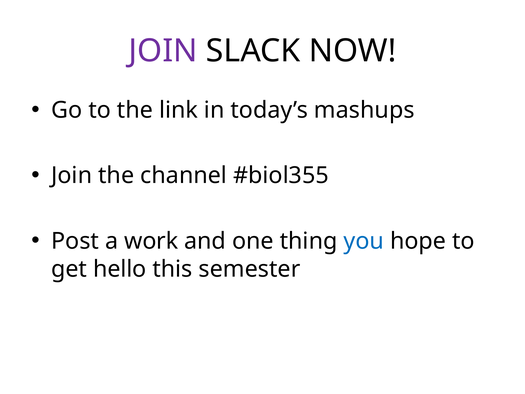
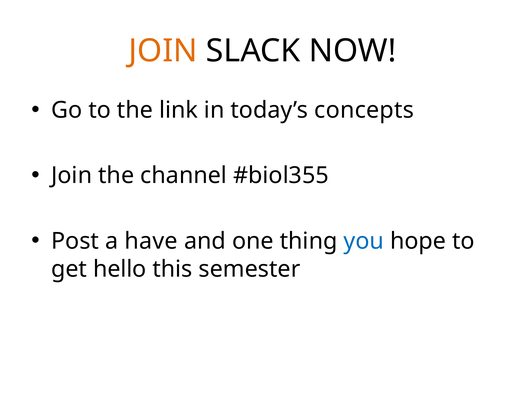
JOIN colour: purple -> orange (163, 51)
mashups: mashups -> concepts (364, 110)
work: work -> have (151, 241)
